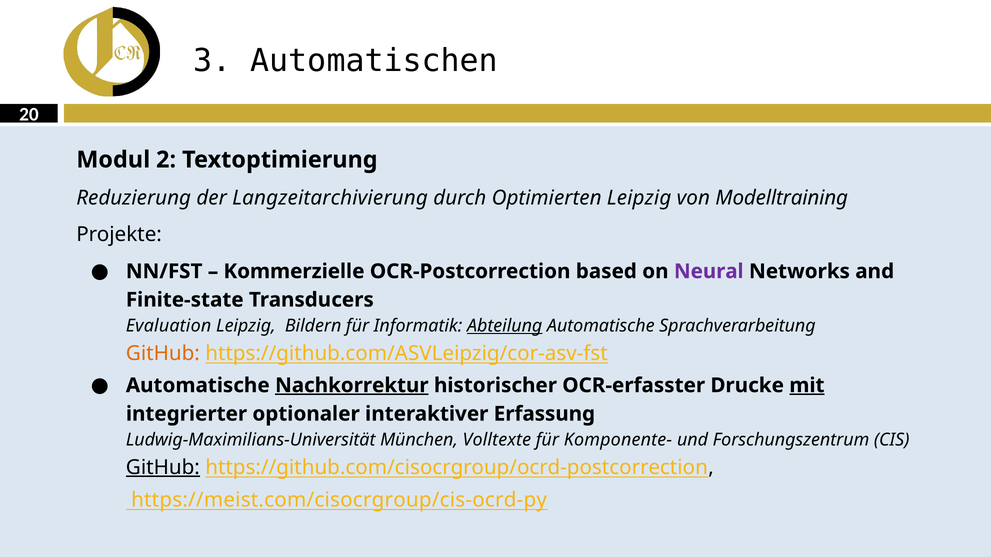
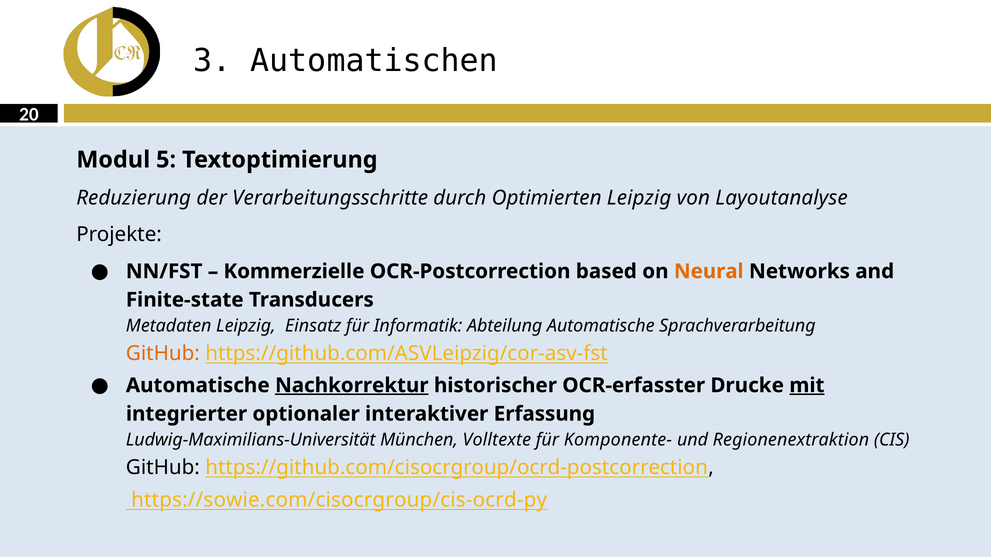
2: 2 -> 5 (166, 160)
Langzeitarchivierung: Langzeitarchivierung -> Verarbeitungsschritte (330, 198)
Modelltraining: Modelltraining -> Layoutanalyse (782, 198)
Neural colour: purple -> orange (709, 272)
Evaluation: Evaluation -> Metadaten (169, 326)
Bildern: Bildern -> Einsatz (313, 326)
Abteilung underline: present -> none (505, 326)
Forschungszentrum: Forschungszentrum -> Regionenextraktion (791, 440)
GitHub underline: present -> none (163, 468)
https://meist.com/cisocrgroup/cis-ocrd-py: https://meist.com/cisocrgroup/cis-ocrd-py -> https://sowie.com/cisocrgroup/cis-ocrd-py (339, 500)
